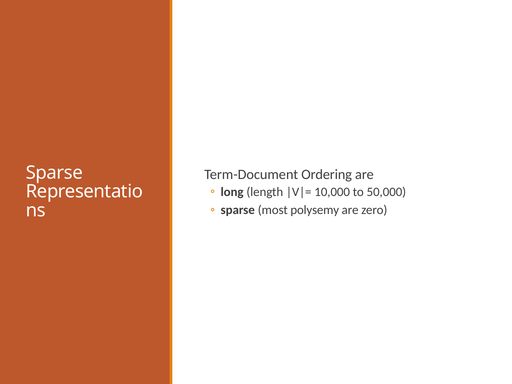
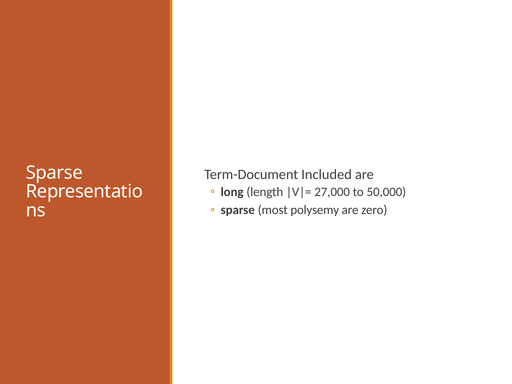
Ordering: Ordering -> Included (327, 175)
10,000: 10,000 -> 27,000 (332, 192)
